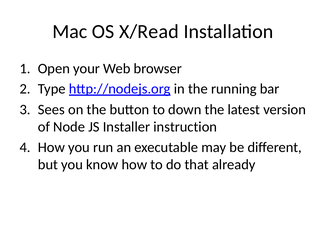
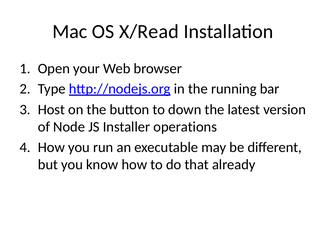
Sees: Sees -> Host (51, 109)
instruction: instruction -> operations (185, 127)
